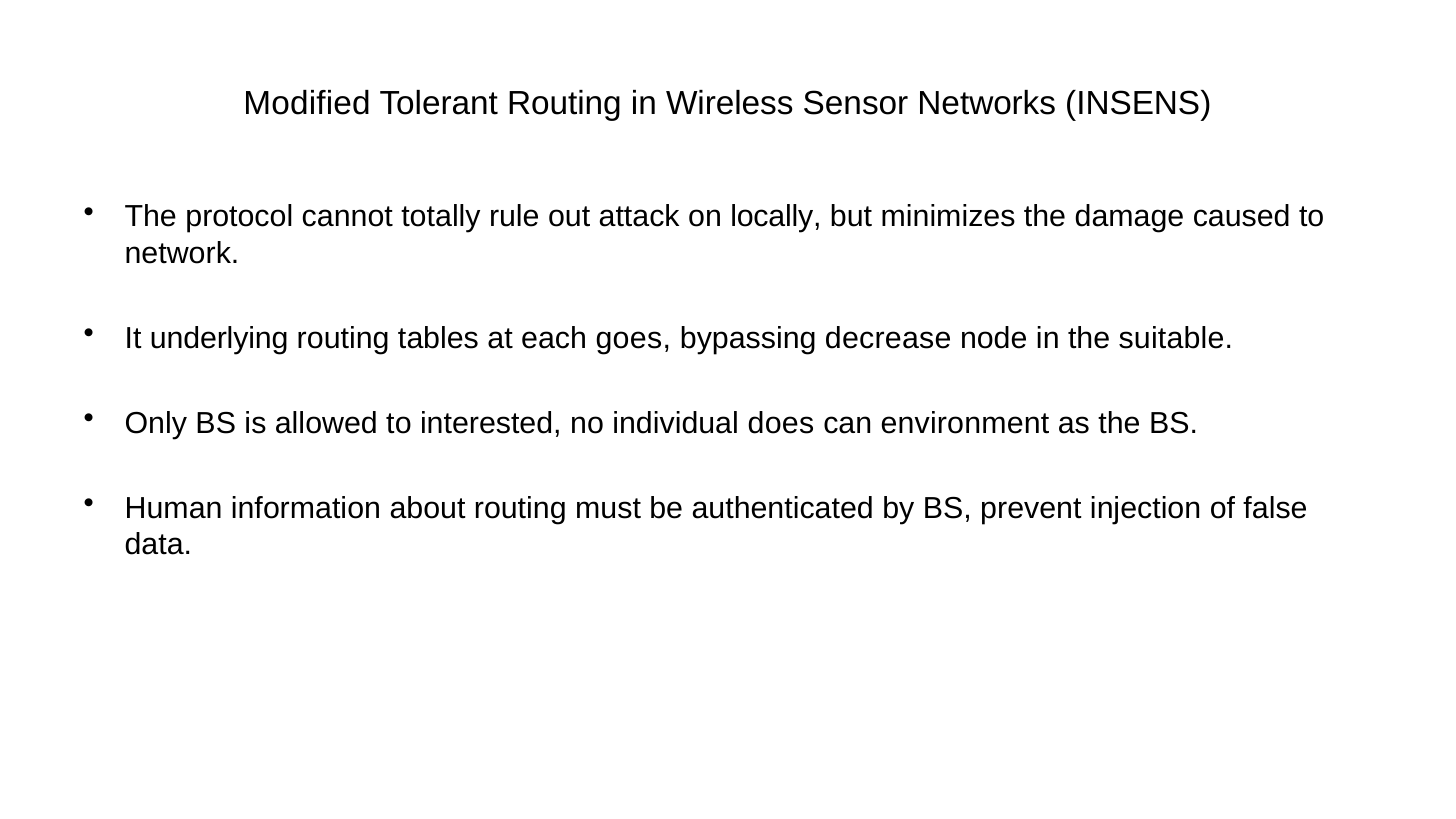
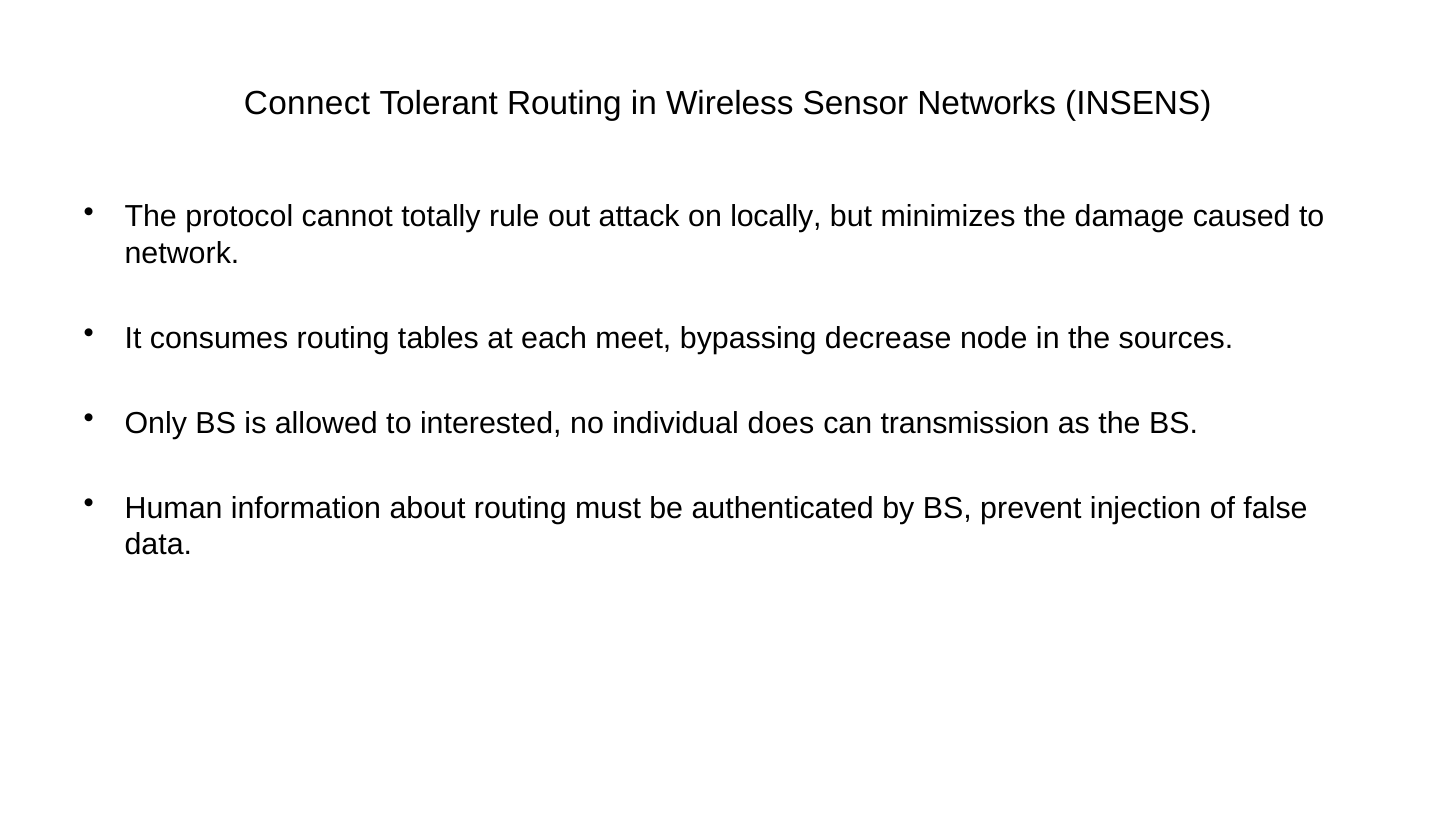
Modified: Modified -> Connect (307, 103)
underlying: underlying -> consumes (219, 338)
goes: goes -> meet (633, 338)
suitable: suitable -> sources (1176, 338)
environment: environment -> transmission (965, 423)
